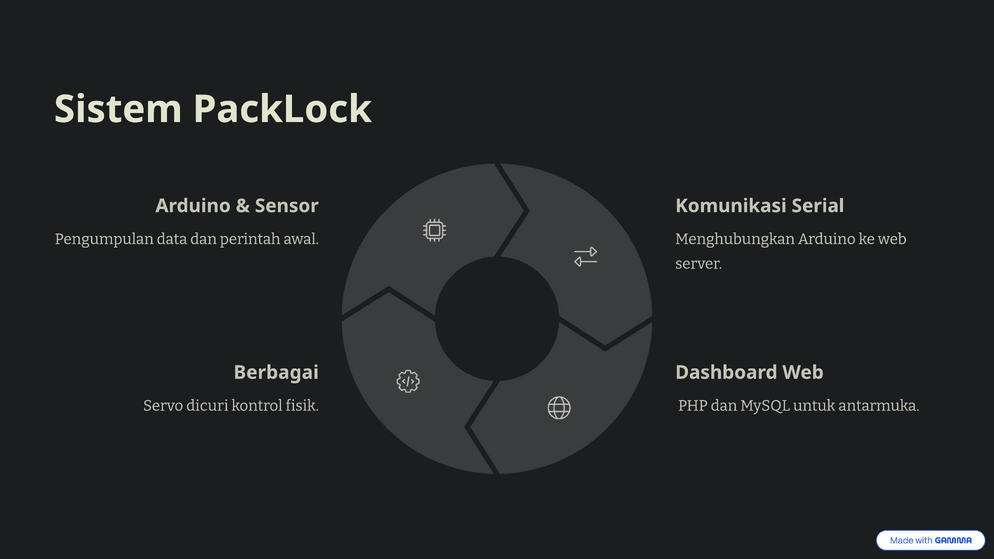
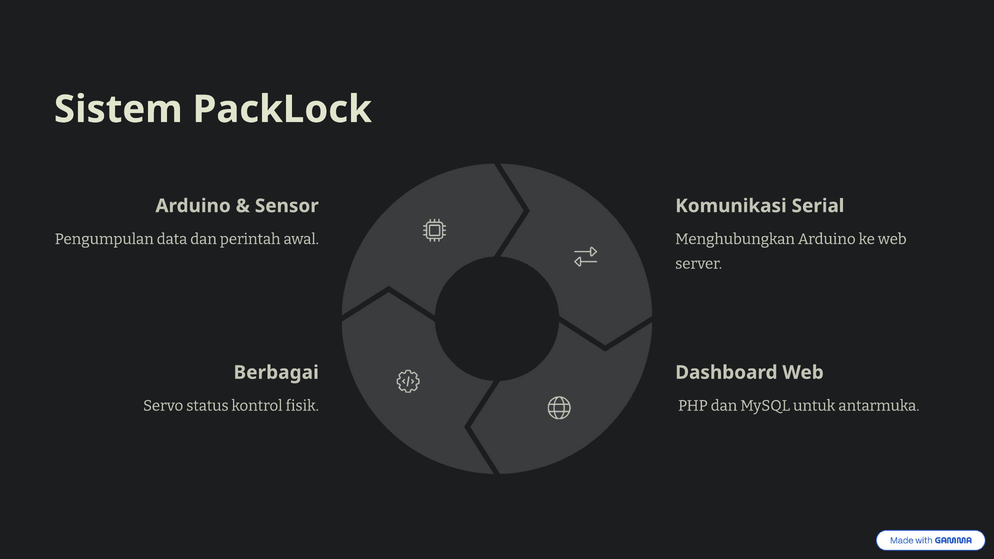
dicuri: dicuri -> status (207, 406)
